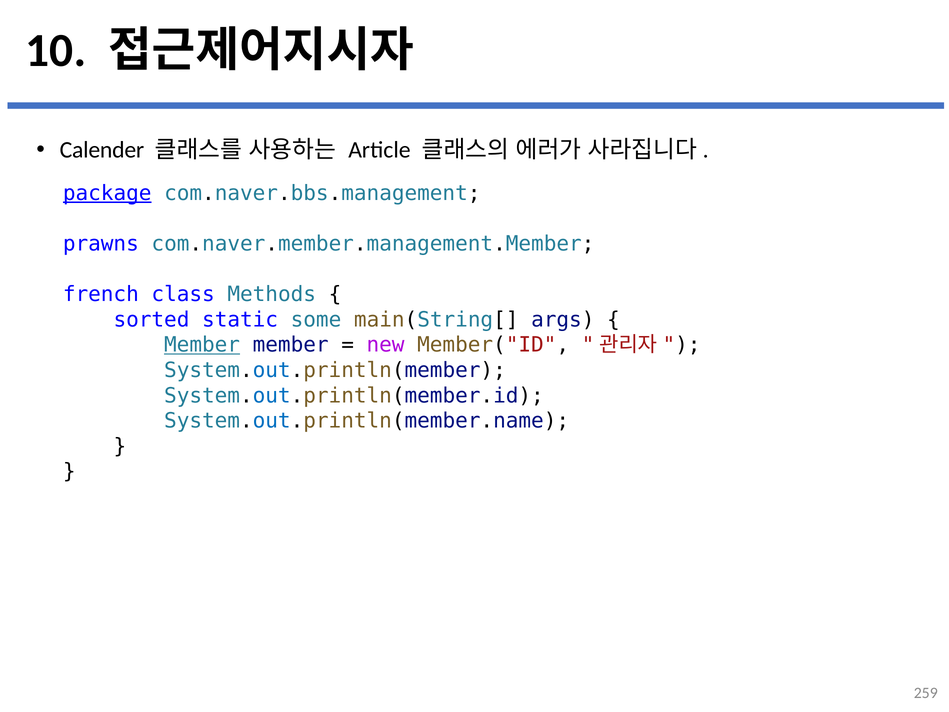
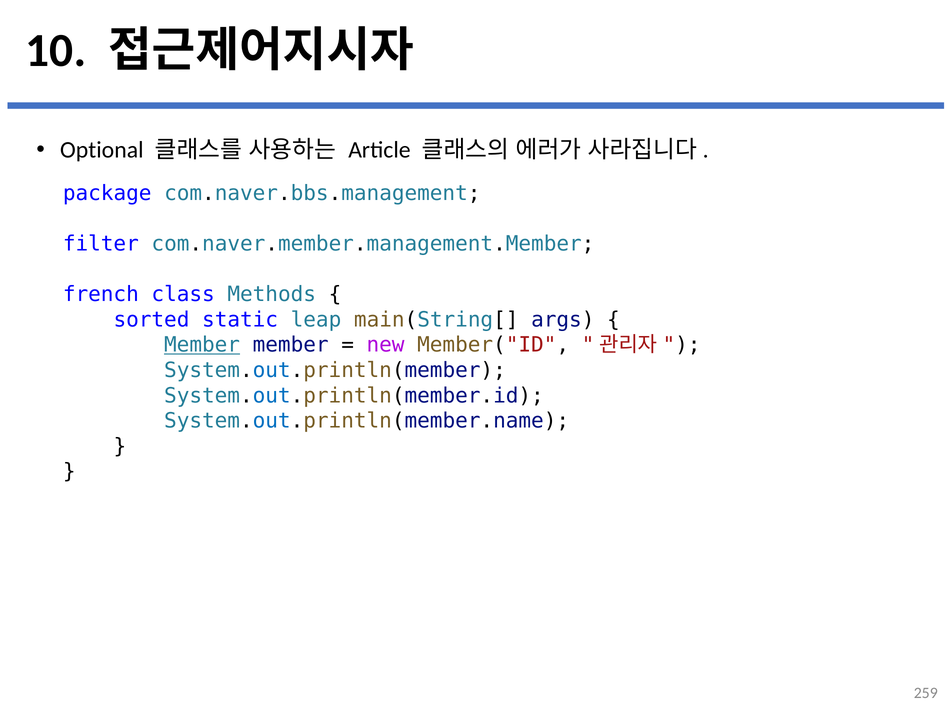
Calender: Calender -> Optional (102, 150)
package underline: present -> none (107, 193)
prawns: prawns -> filter (101, 244)
some: some -> leap (316, 320)
